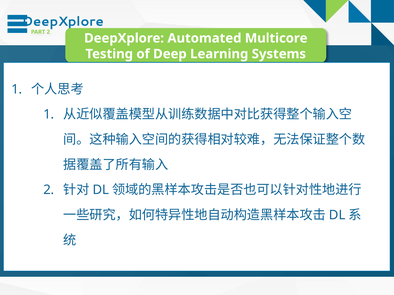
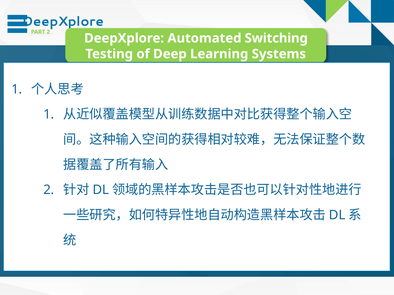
Multicore: Multicore -> Switching (276, 38)
